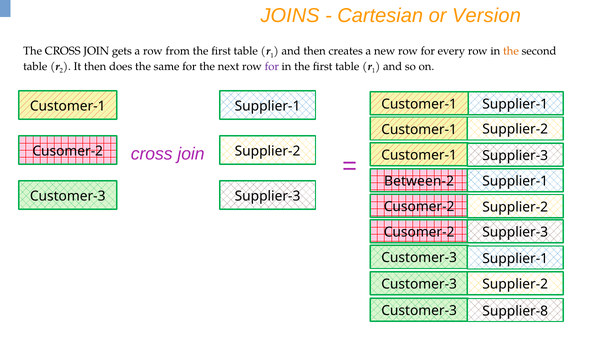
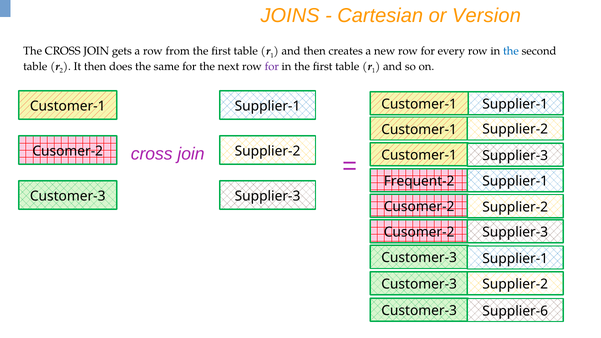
the colour: orange -> blue (511, 51)
Between-2: Between-2 -> Frequent-2 (419, 181)
Supplier-8: Supplier-8 -> Supplier-6 (515, 311)
